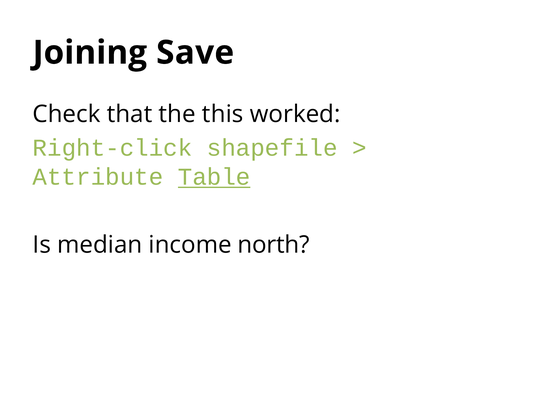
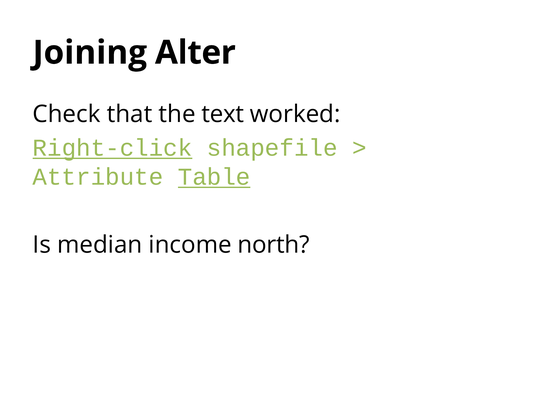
Save: Save -> Alter (195, 53)
this: this -> text (223, 114)
Right-click underline: none -> present (112, 148)
